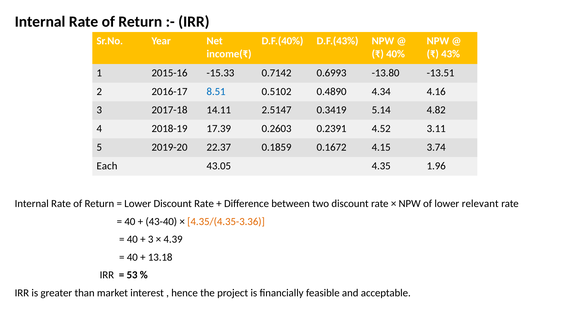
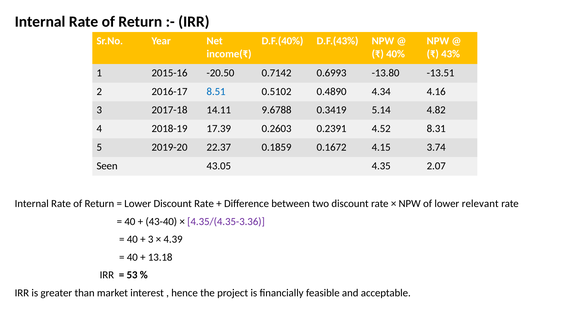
-15.33: -15.33 -> -20.50 (220, 73)
2.5147: 2.5147 -> 9.6788 (277, 110)
3.11: 3.11 -> 8.31 (436, 128)
Each: Each -> Seen (107, 165)
1.96: 1.96 -> 2.07 (436, 165)
4.35/(4.35-3.36 colour: orange -> purple (226, 221)
